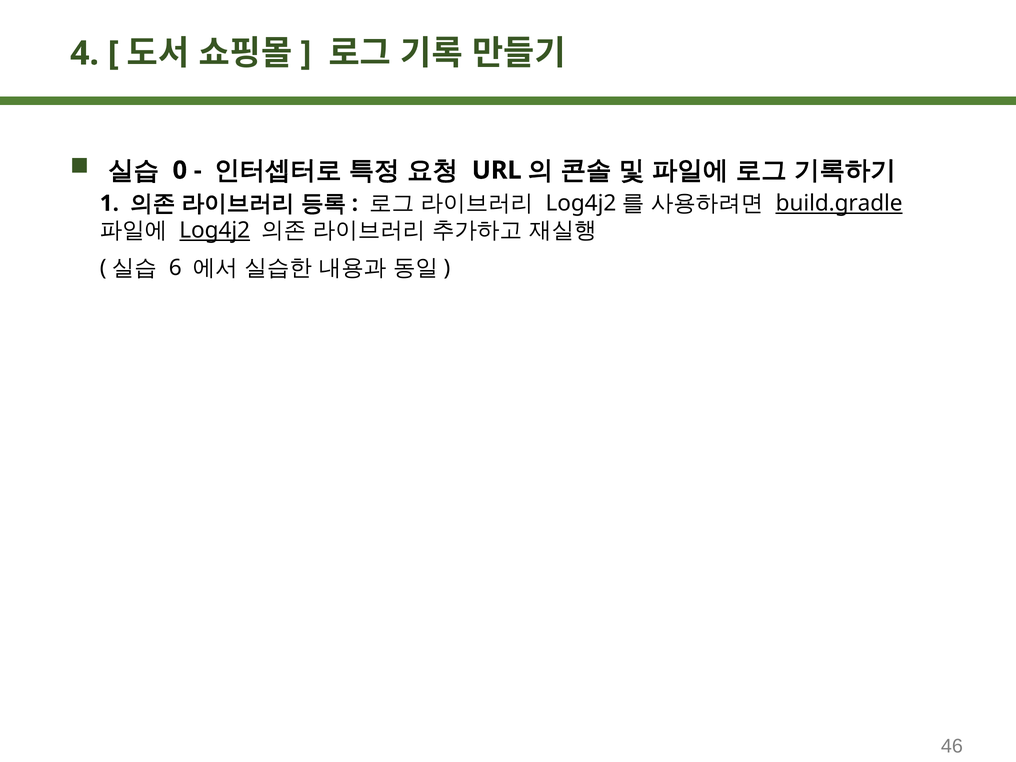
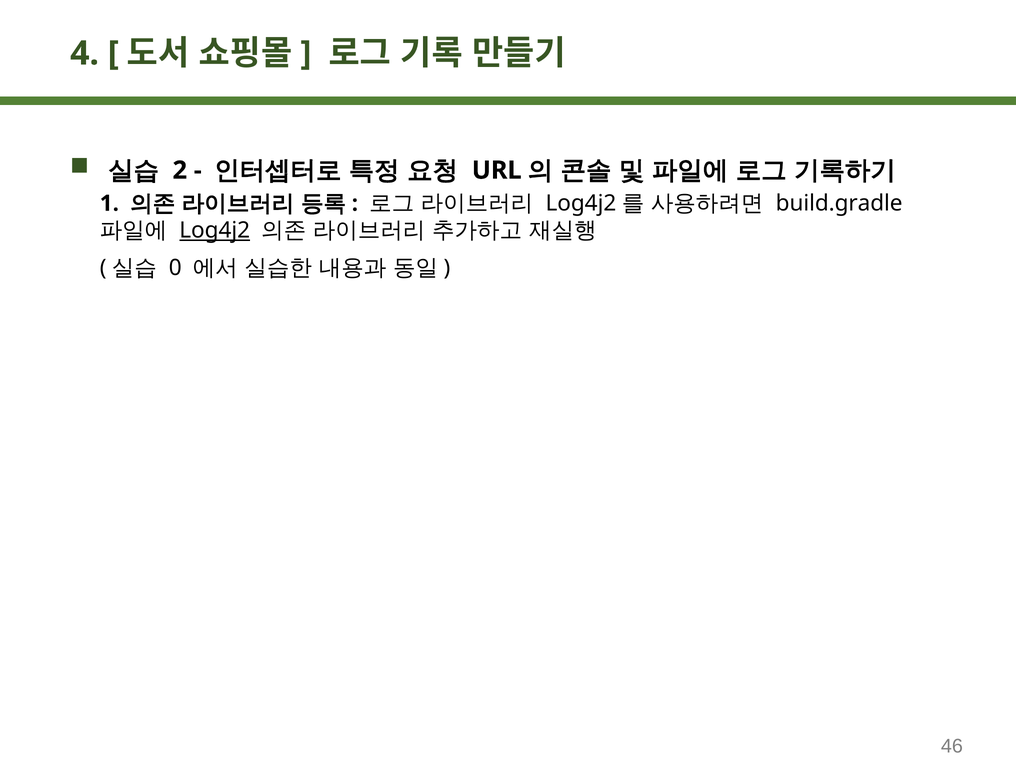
0: 0 -> 2 (180, 170)
build.gradle underline: present -> none (839, 203)
6: 6 -> 0 (175, 268)
